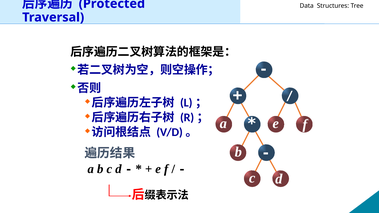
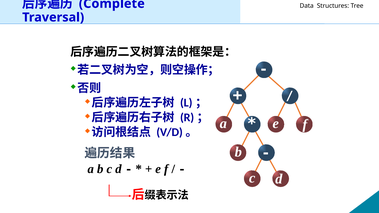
Protected: Protected -> Complete (112, 4)
